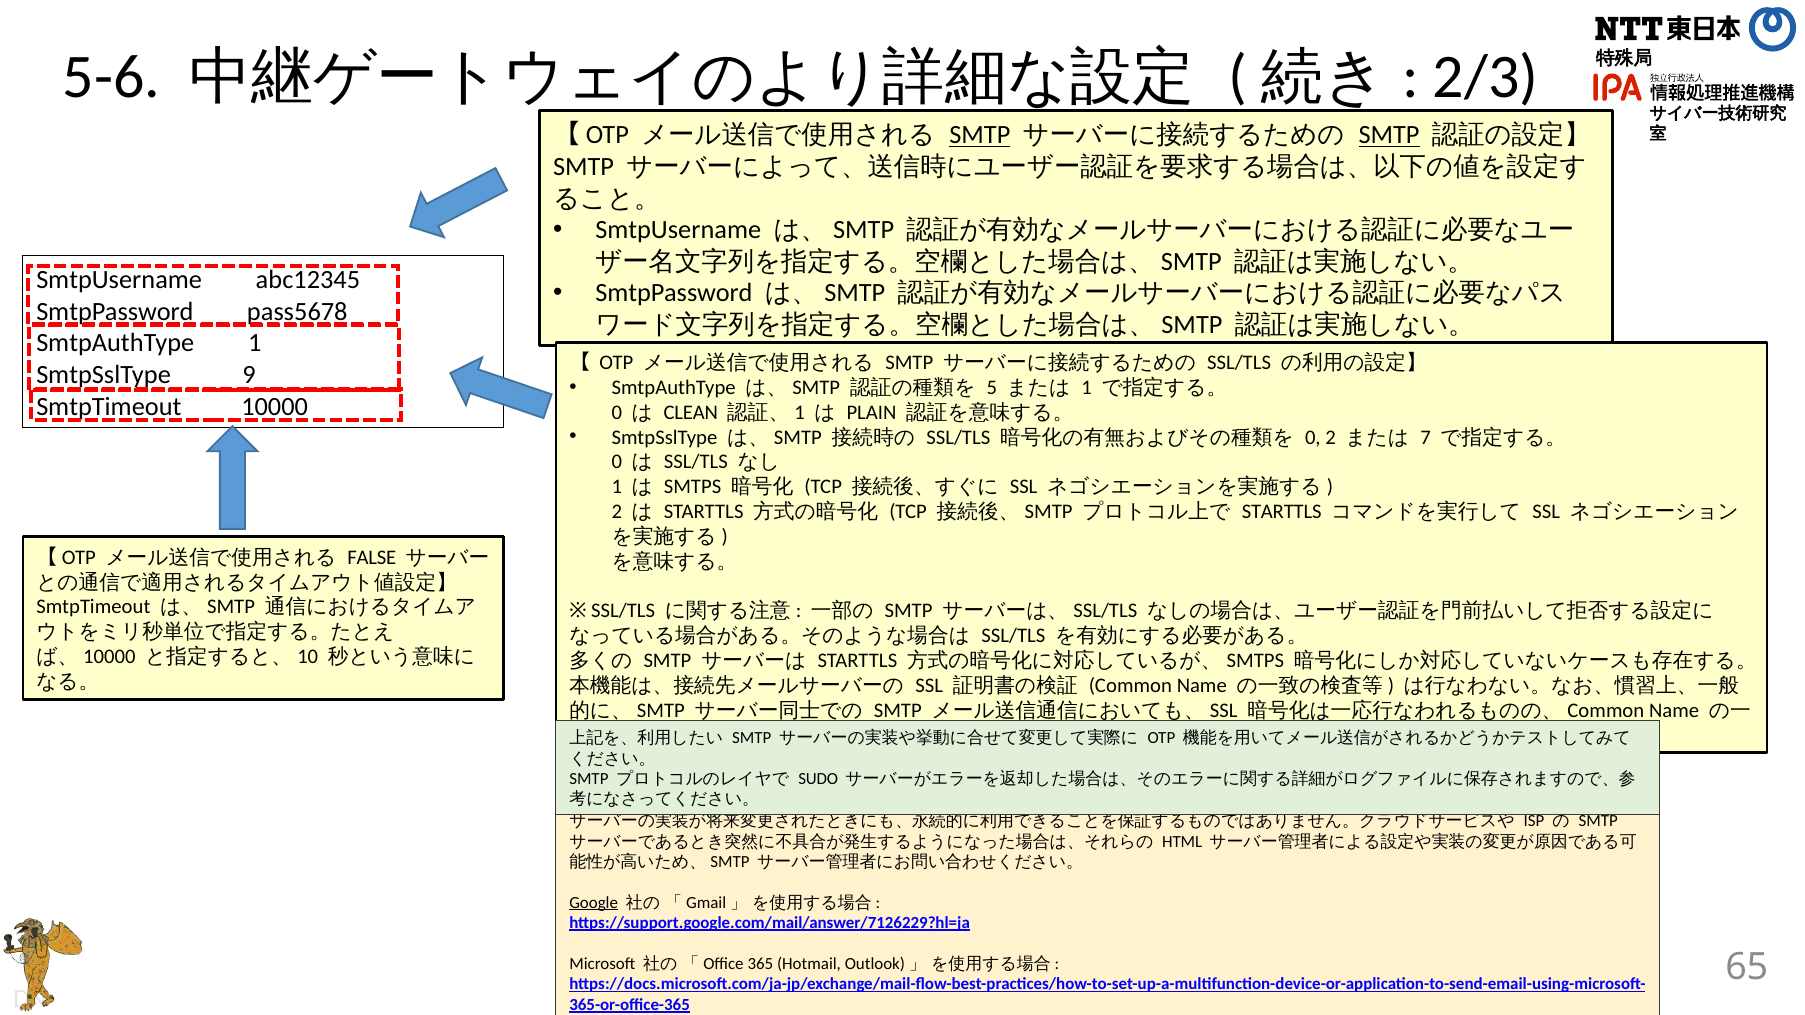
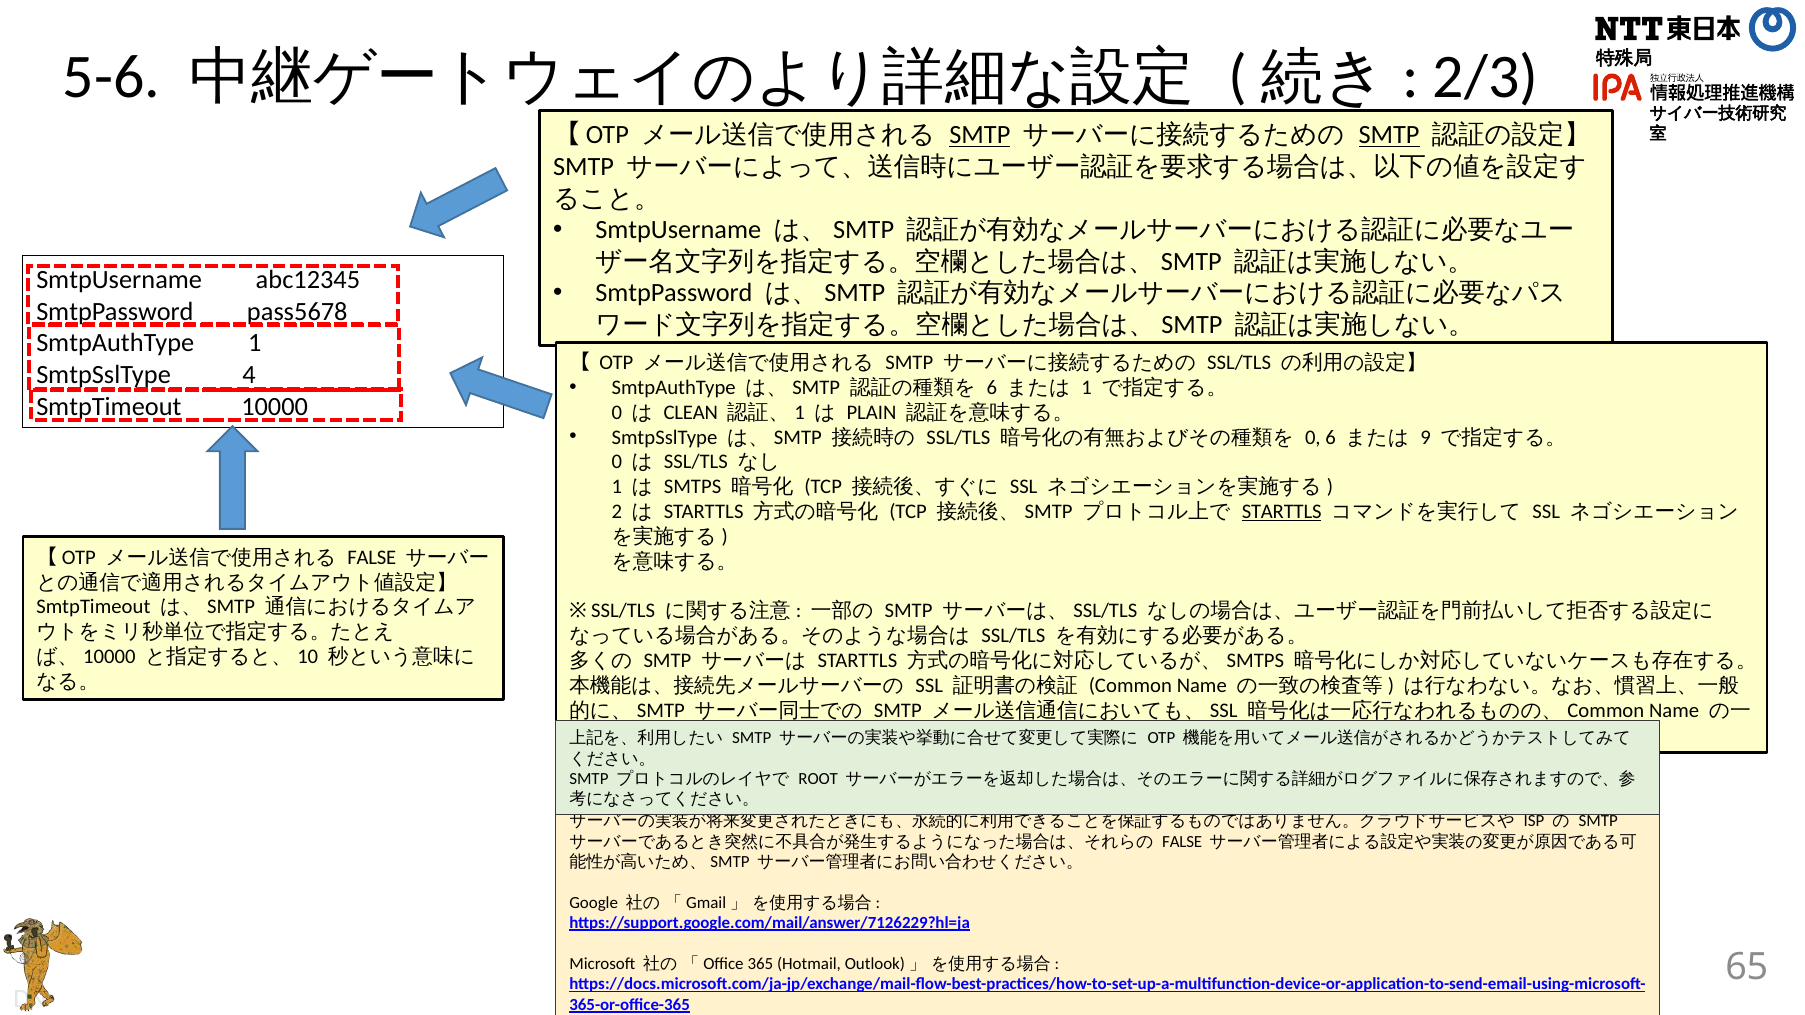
9: 9 -> 4 (249, 375)
5: 5 -> 6 (992, 388)
0 2: 2 -> 6 (1331, 437)
7: 7 -> 9 (1426, 437)
STARTTLS underline: none -> present (1282, 512)
SUDO: SUDO -> ROOT (818, 779)
HTML: HTML -> FALSE (1182, 842)
Google underline: present -> none (594, 903)
